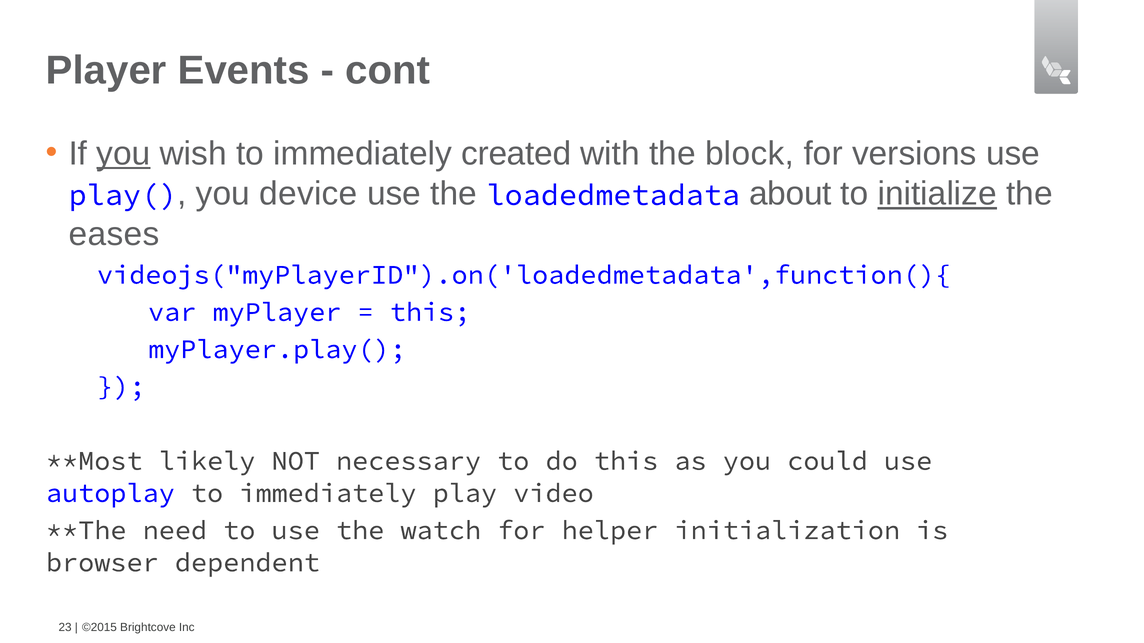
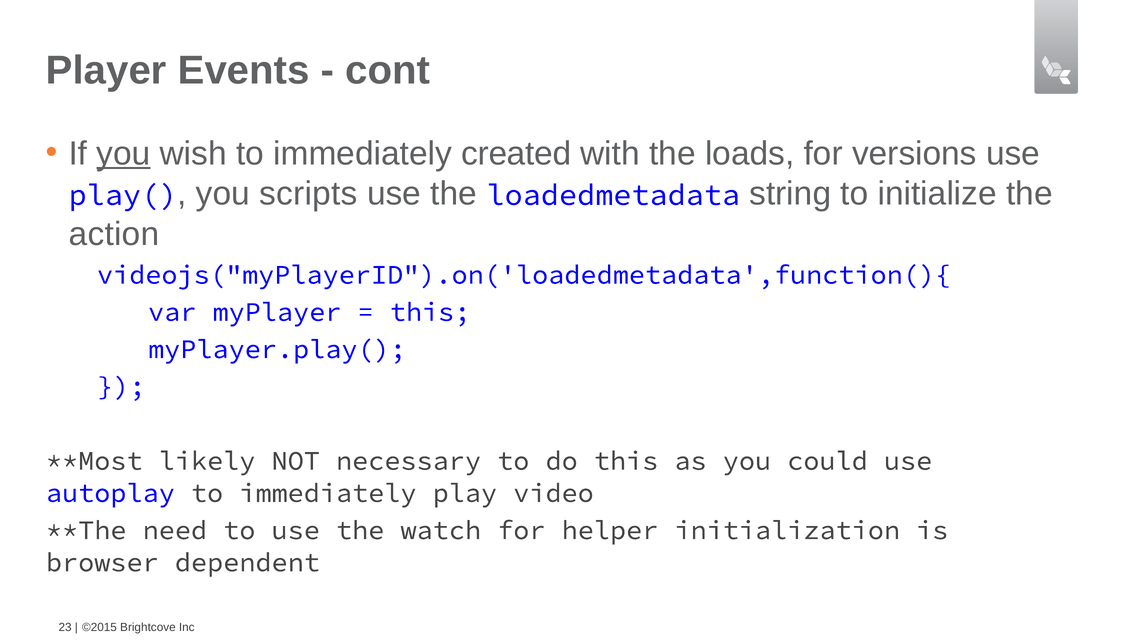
block: block -> loads (750, 154)
device: device -> scripts (308, 194)
about: about -> string (790, 194)
initialize underline: present -> none (937, 194)
eases: eases -> action (114, 234)
